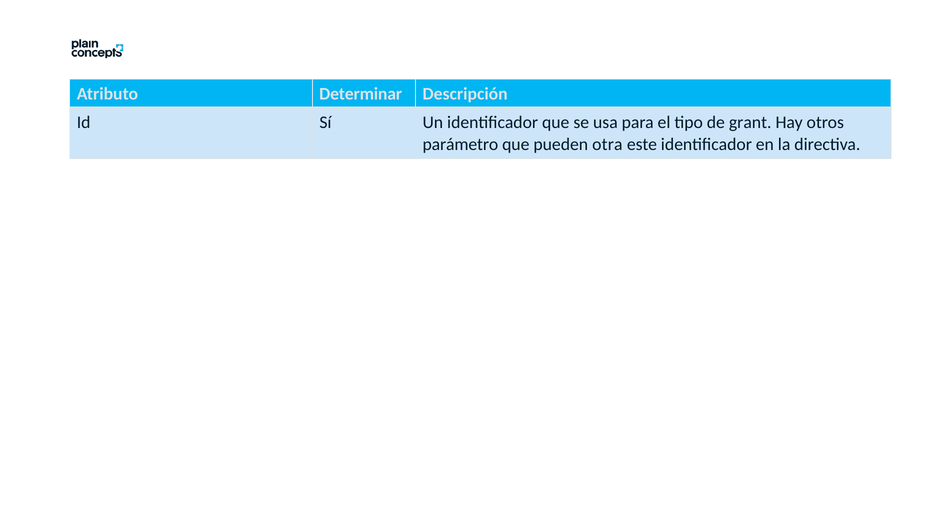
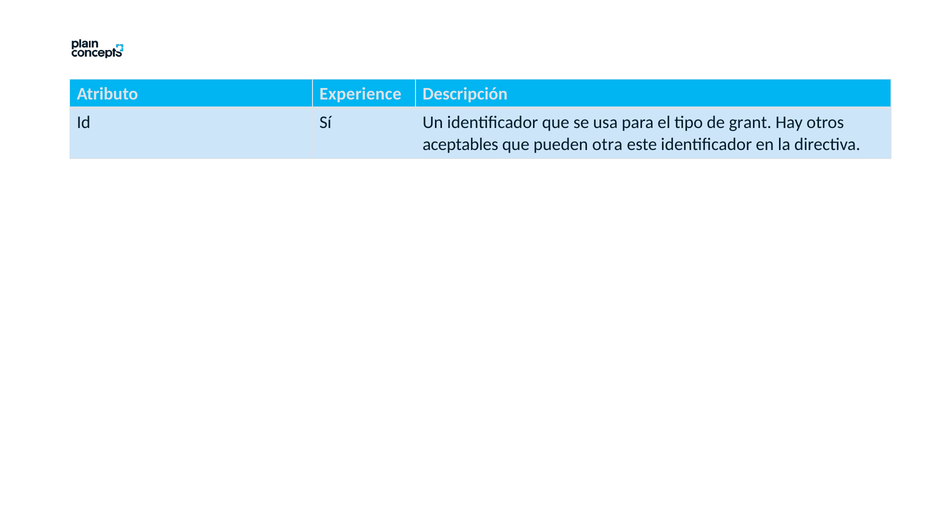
Determinar: Determinar -> Experience (360, 94)
parámetro: parámetro -> aceptables (460, 144)
